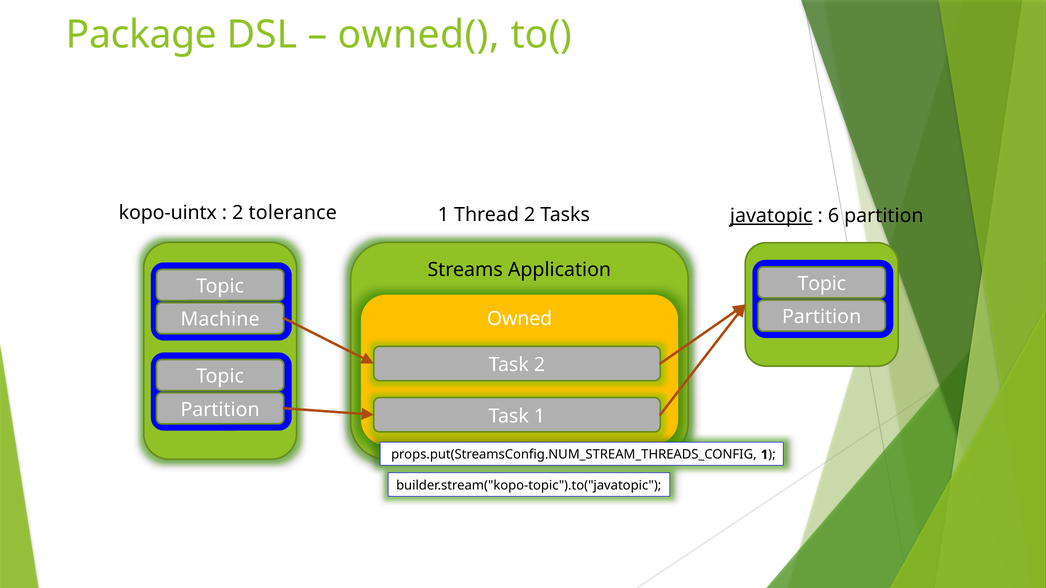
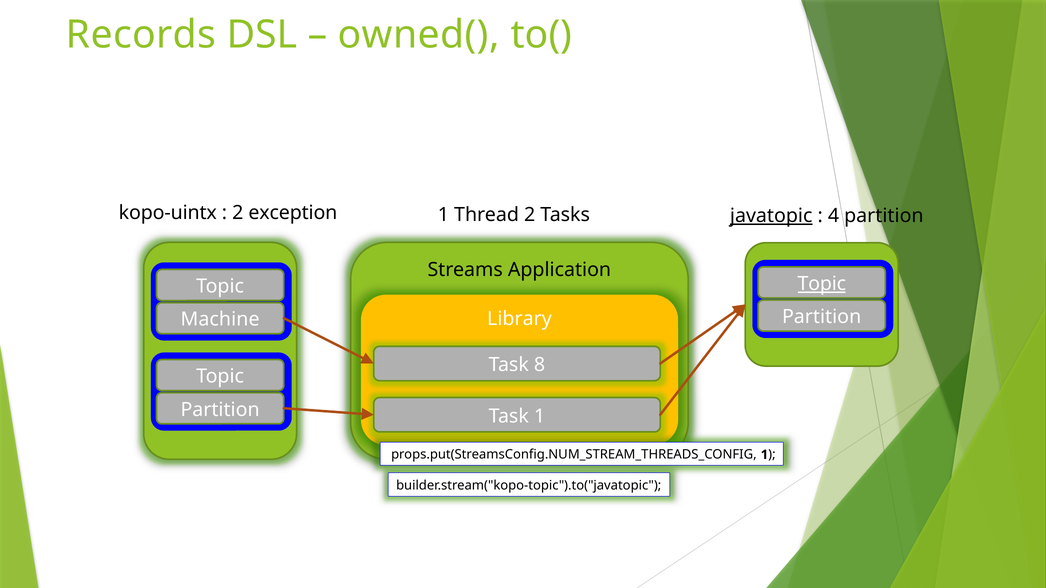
Package: Package -> Records (141, 35)
tolerance: tolerance -> exception (293, 213)
6: 6 -> 4 (833, 216)
Topic underline: none -> present (822, 284)
Owned: Owned -> Library (519, 319)
Task 2: 2 -> 8 (540, 365)
